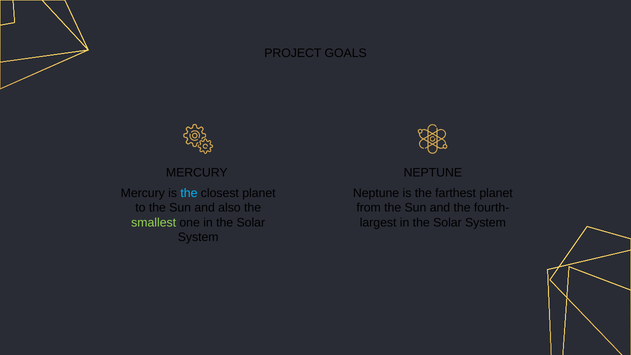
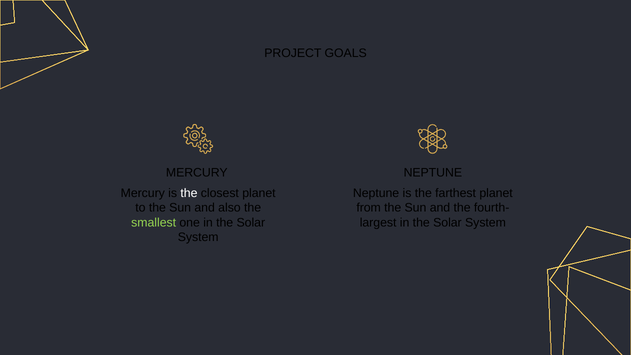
the colour: light blue -> white (189, 193)
